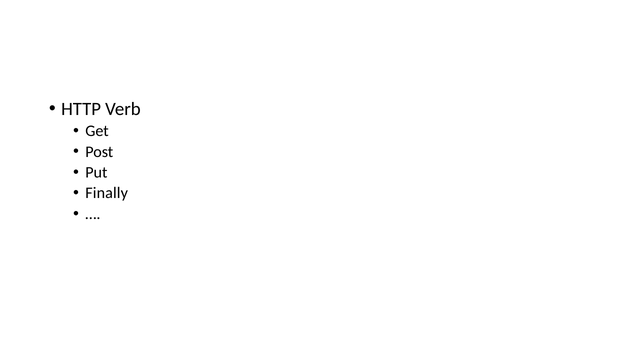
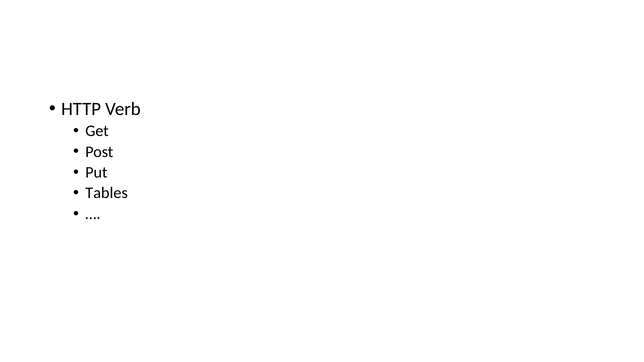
Finally: Finally -> Tables (107, 193)
